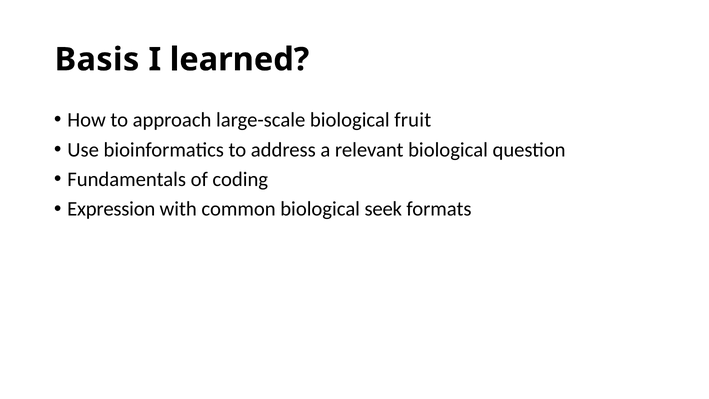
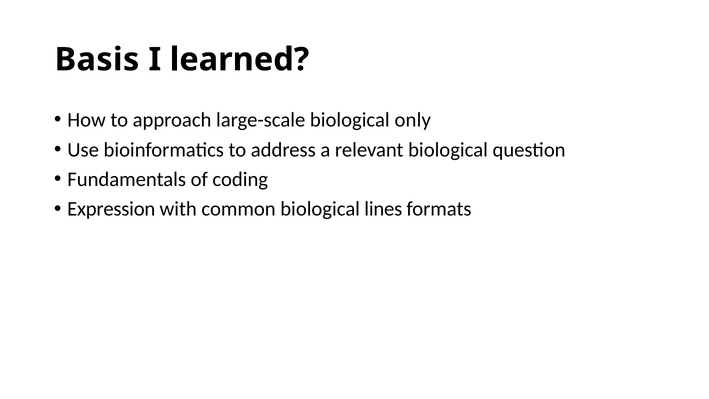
fruit: fruit -> only (413, 120)
seek: seek -> lines (383, 209)
